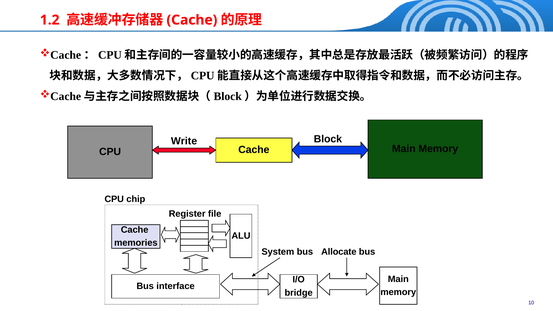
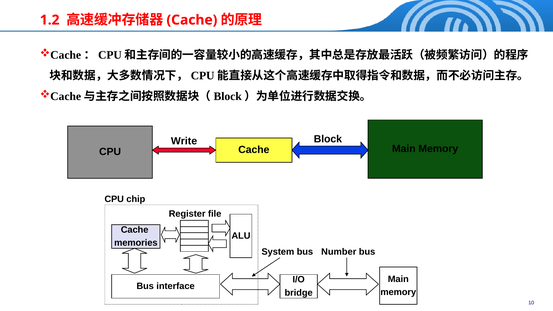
Allocate: Allocate -> Number (339, 252)
